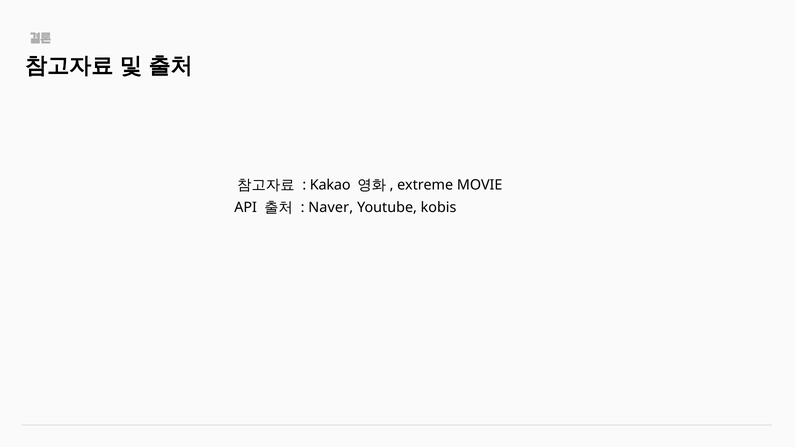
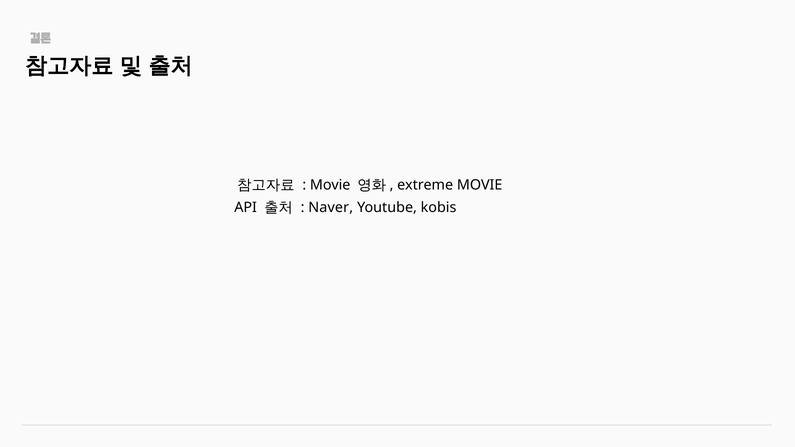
Kakao: Kakao -> Movie (330, 185)
